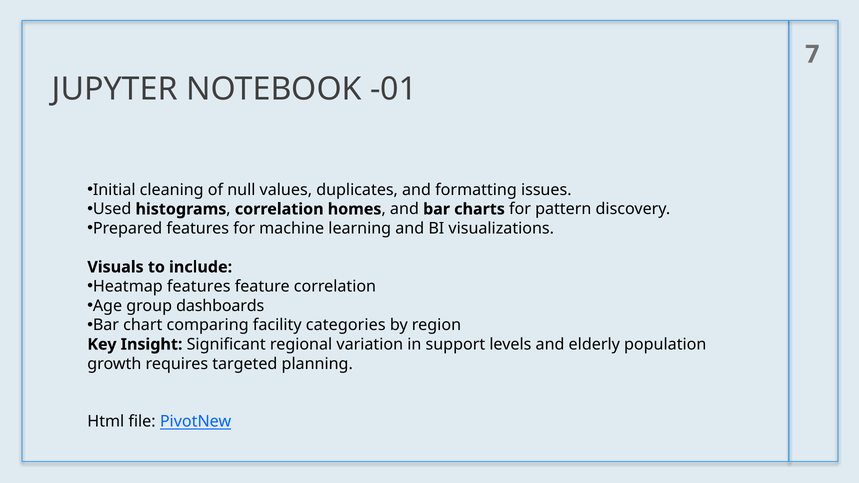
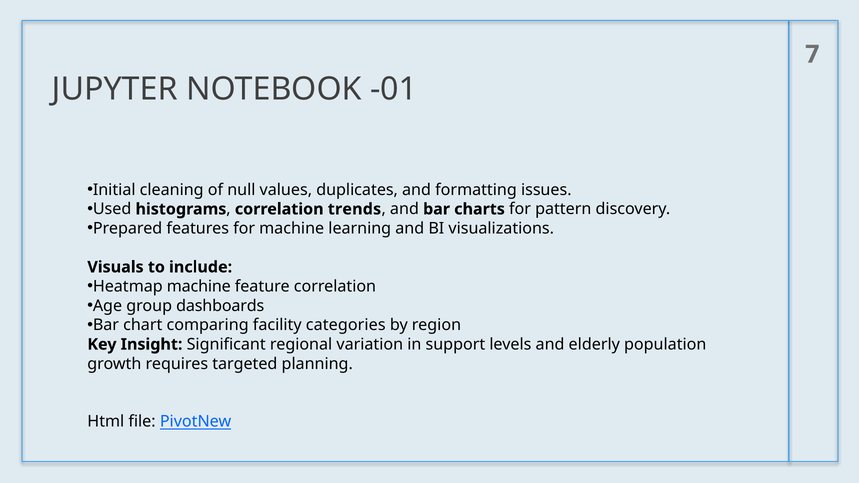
homes: homes -> trends (354, 209)
Heatmap features: features -> machine (199, 287)
